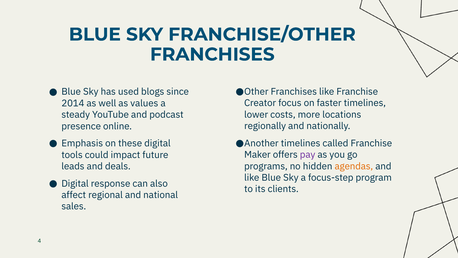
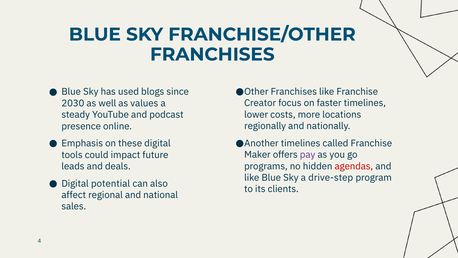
2014: 2014 -> 2030 (73, 103)
agendas colour: orange -> red (354, 166)
focus-step: focus-step -> drive-step (331, 177)
response: response -> potential (111, 183)
